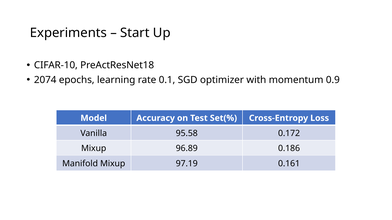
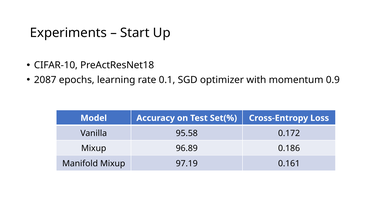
2074: 2074 -> 2087 (45, 80)
